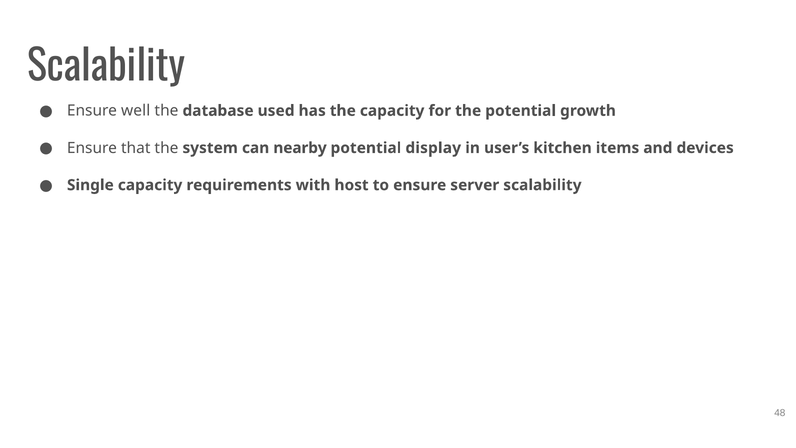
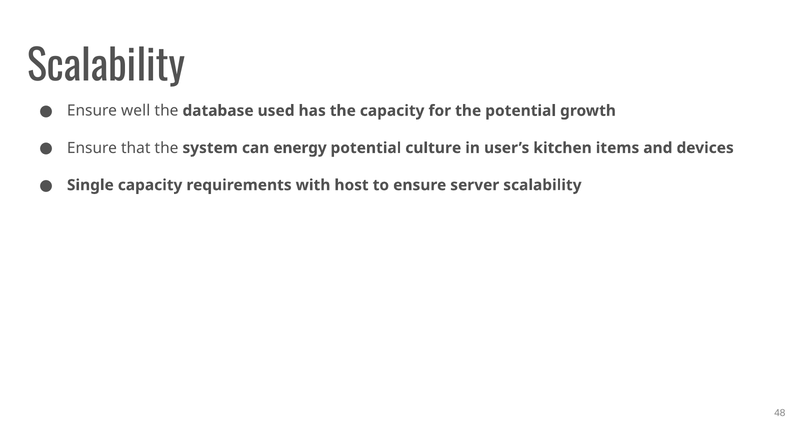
nearby: nearby -> energy (300, 148)
display: display -> culture (433, 148)
